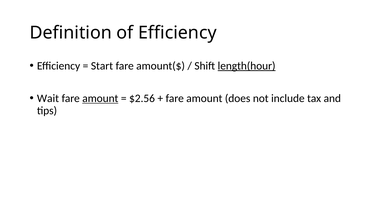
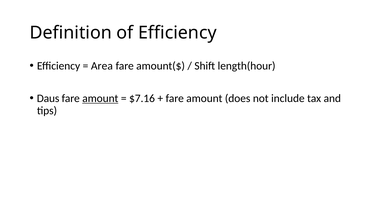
Start: Start -> Area (102, 66)
length(hour underline: present -> none (247, 66)
Wait: Wait -> Daus (48, 98)
$2.56: $2.56 -> $7.16 (142, 98)
